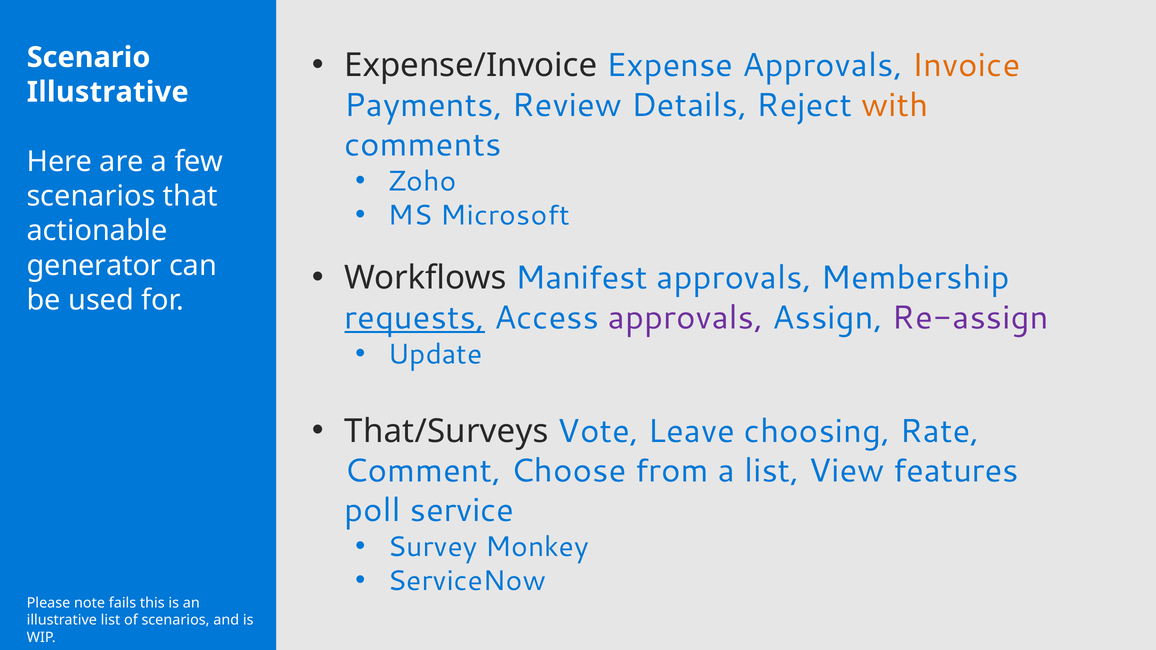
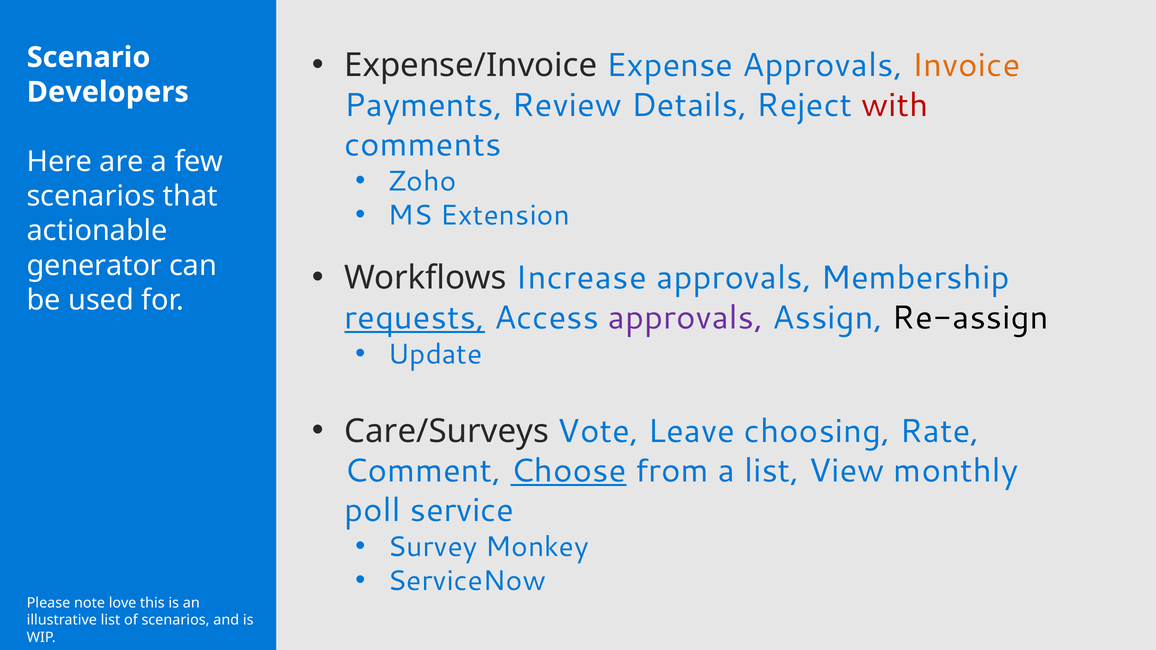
Illustrative: Illustrative -> Developers (108, 92)
with colour: orange -> red (895, 105)
Microsoft: Microsoft -> Extension (505, 215)
Manifest: Manifest -> Increase (581, 278)
Re-assign colour: purple -> black (970, 318)
That/Surveys: That/Surveys -> Care/Surveys (447, 431)
Choose underline: none -> present (568, 471)
features: features -> monthly (956, 471)
fails: fails -> love (123, 603)
